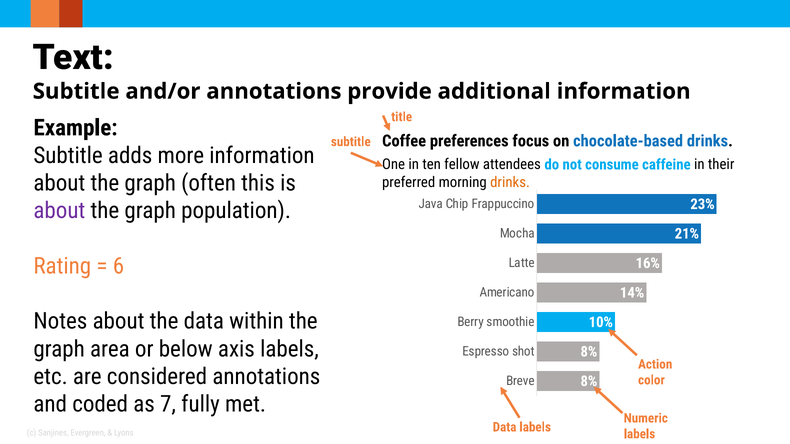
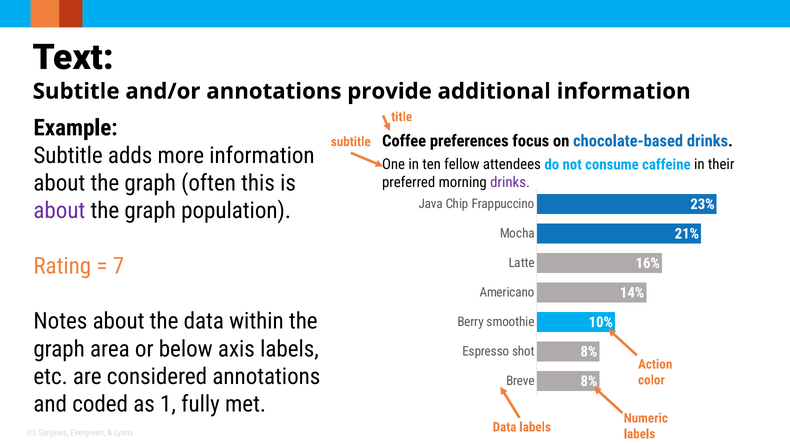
drinks colour: orange -> purple (510, 182)
6: 6 -> 7 (118, 266)
7: 7 -> 1 (168, 405)
